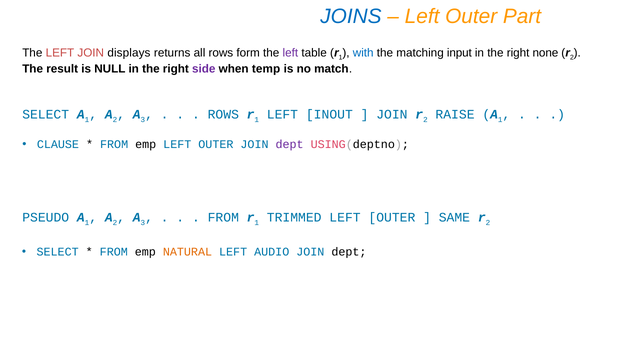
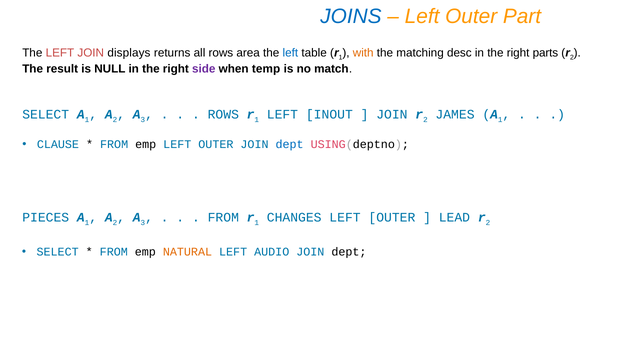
form: form -> area (248, 53)
left colour: purple -> blue (290, 53)
with colour: blue -> orange (363, 53)
input: input -> desc (459, 53)
none: none -> parts (545, 53)
RAISE: RAISE -> JAMES (455, 115)
dept colour: purple -> blue (290, 145)
PSEUDO: PSEUDO -> PIECES (46, 217)
TRIMMED: TRIMMED -> CHANGES (294, 217)
SAME: SAME -> LEAD (454, 217)
